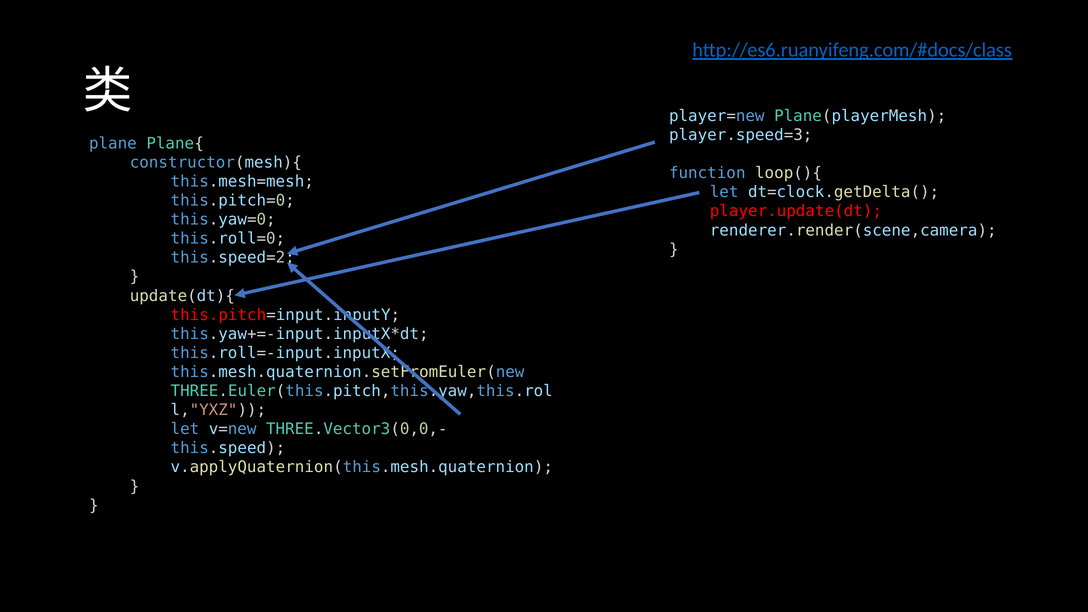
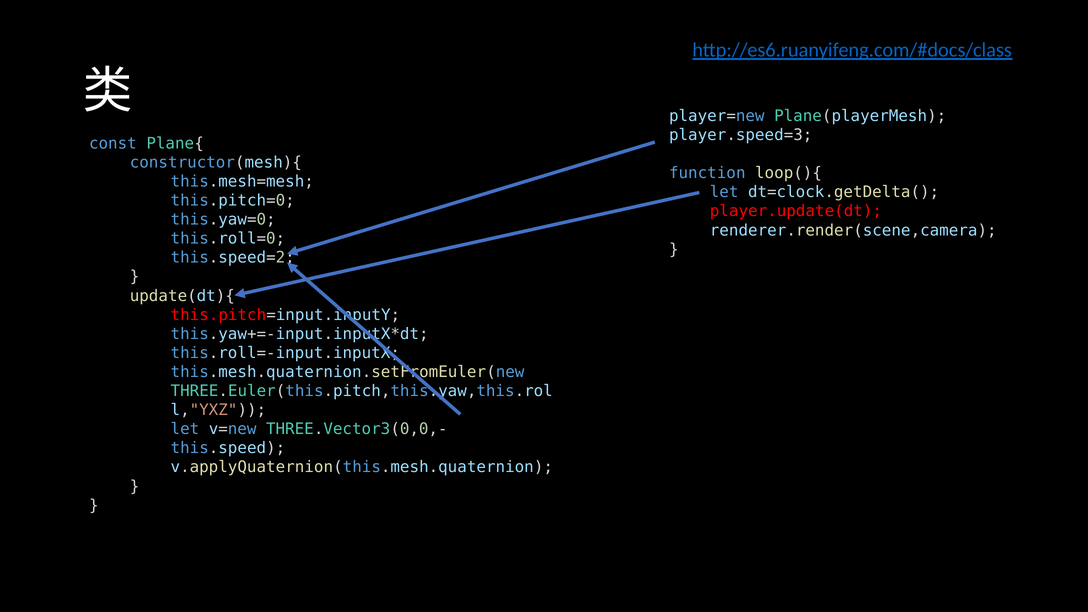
plane: plane -> const (113, 143)
